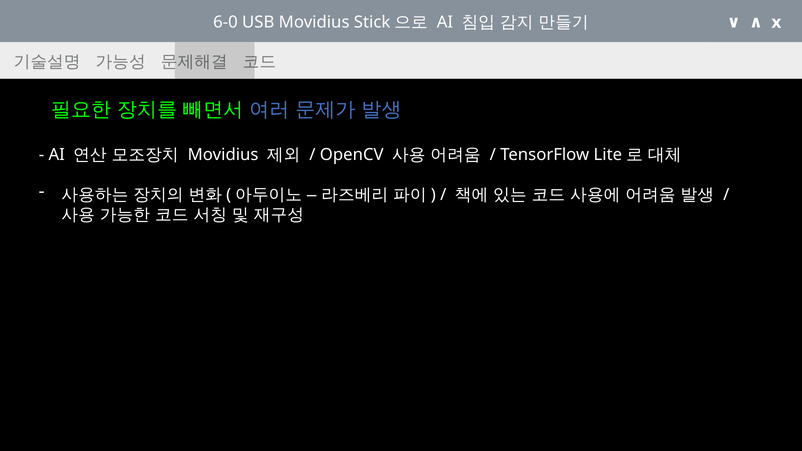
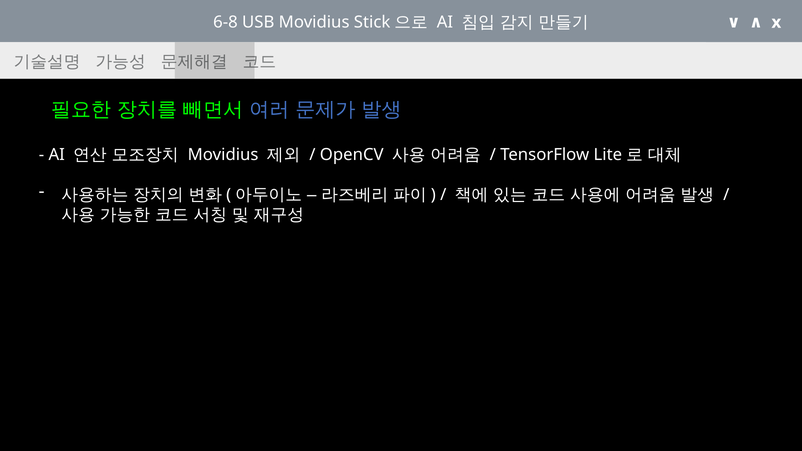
6-0: 6-0 -> 6-8 (225, 22)
